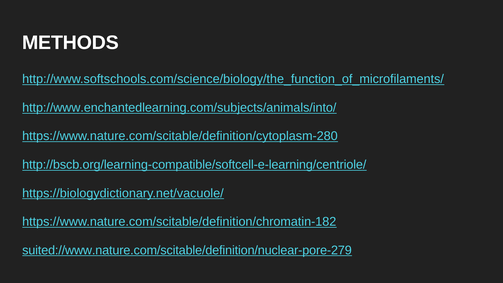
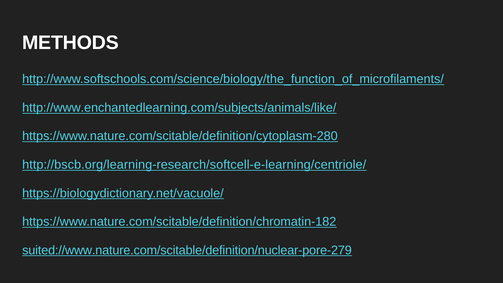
http://www.enchantedlearning.com/subjects/animals/into/: http://www.enchantedlearning.com/subjects/animals/into/ -> http://www.enchantedlearning.com/subjects/animals/like/ (179, 108)
http://bscb.org/learning-compatible/softcell-e-learning/centriole/: http://bscb.org/learning-compatible/softcell-e-learning/centriole/ -> http://bscb.org/learning-research/softcell-e-learning/centriole/ (194, 165)
